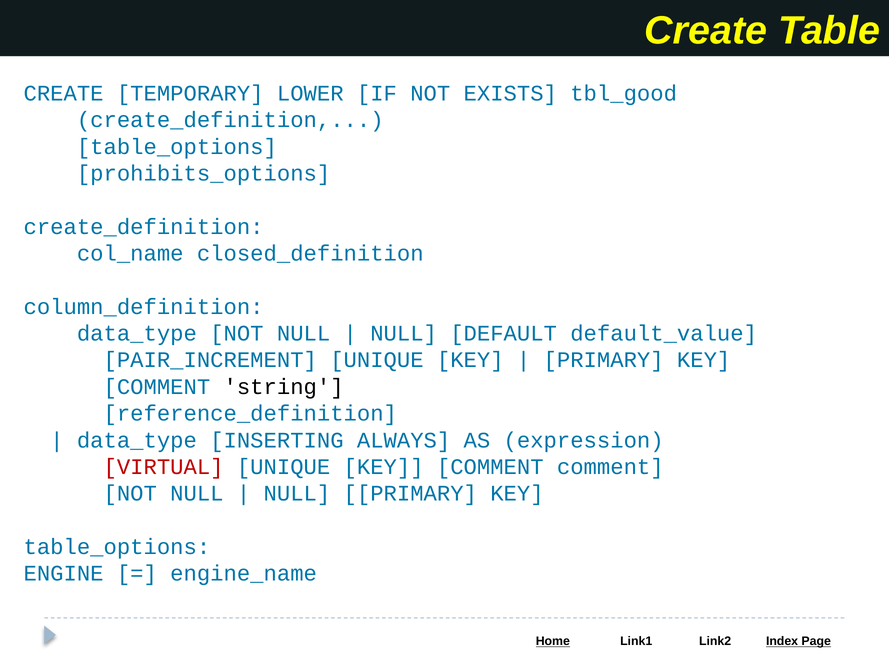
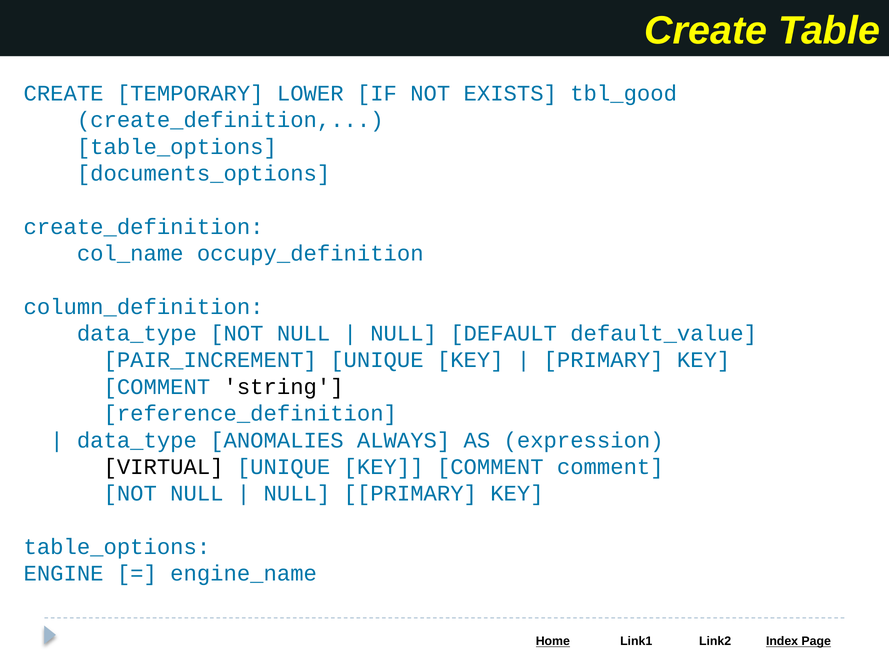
prohibits_options: prohibits_options -> documents_options (204, 173)
closed_definition: closed_definition -> occupy_definition (310, 253)
INSERTING: INSERTING -> ANOMALIES (277, 440)
VIRTUAL colour: red -> black (164, 467)
